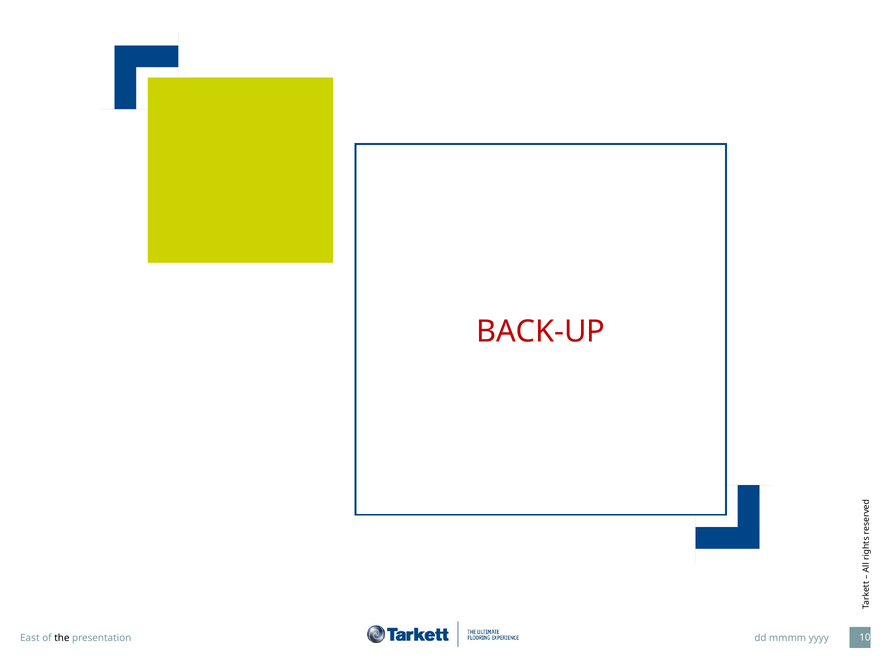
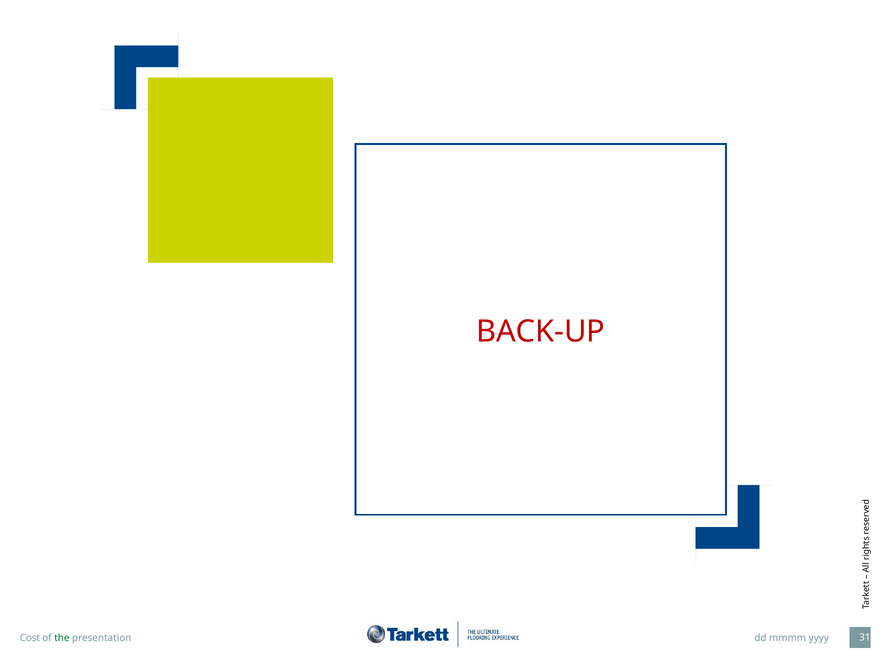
East: East -> Cost (30, 638)
the colour: black -> green (62, 638)
10: 10 -> 31 (865, 637)
